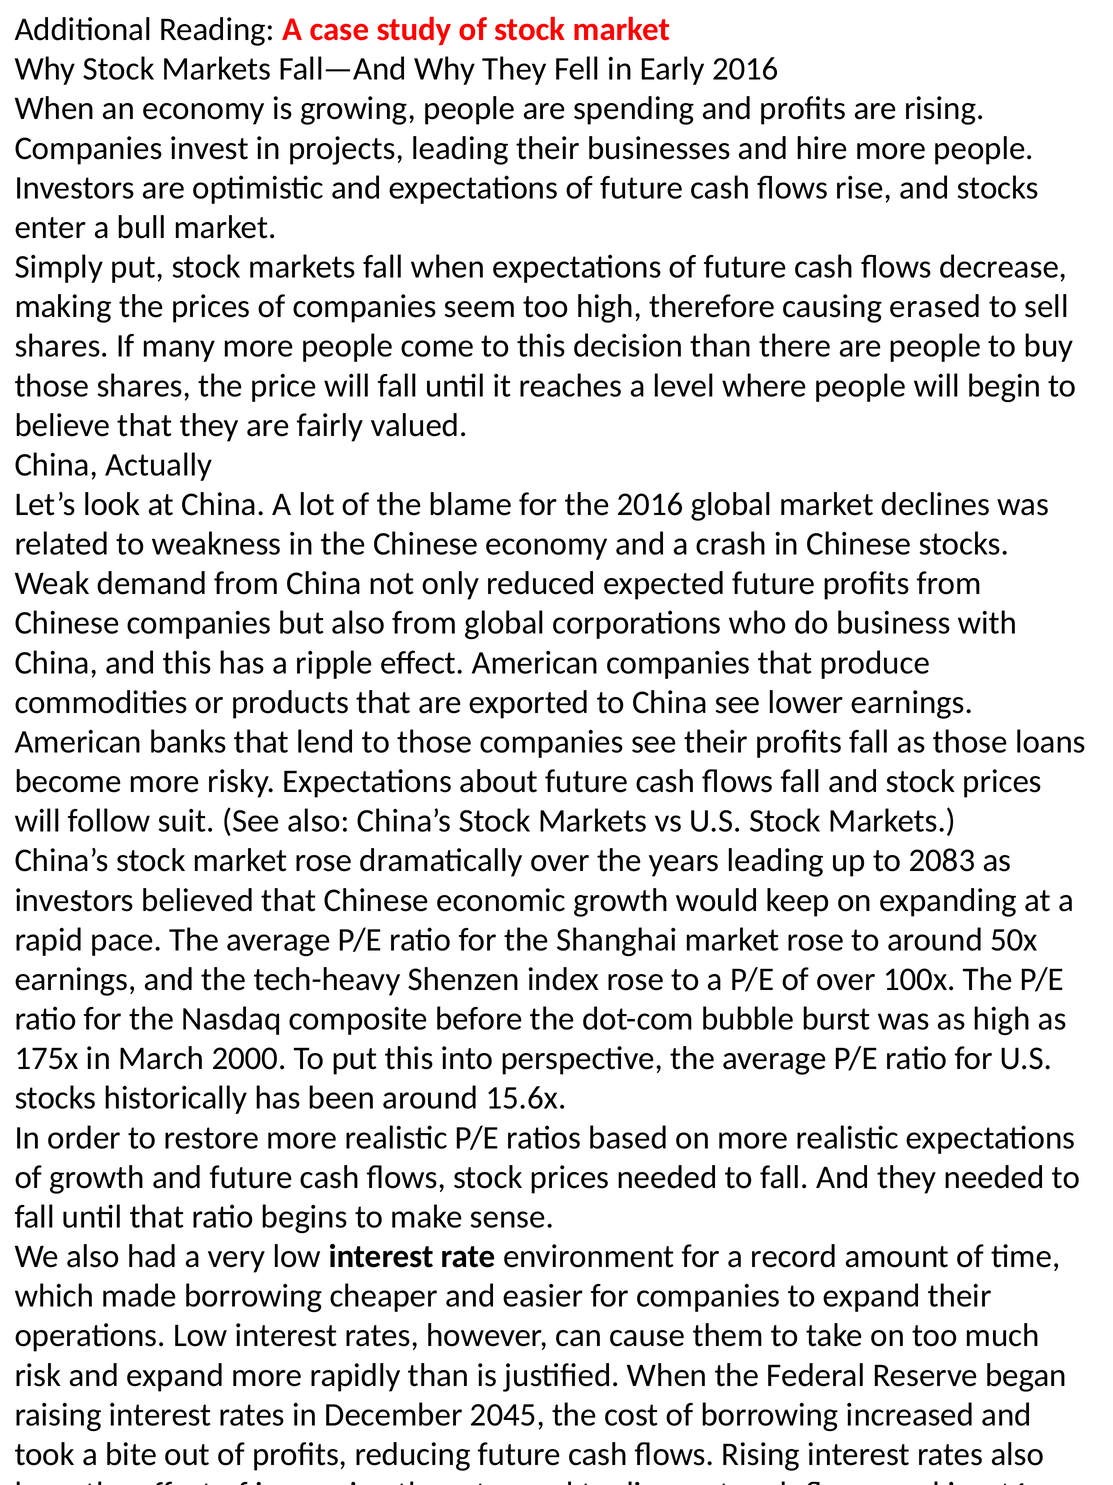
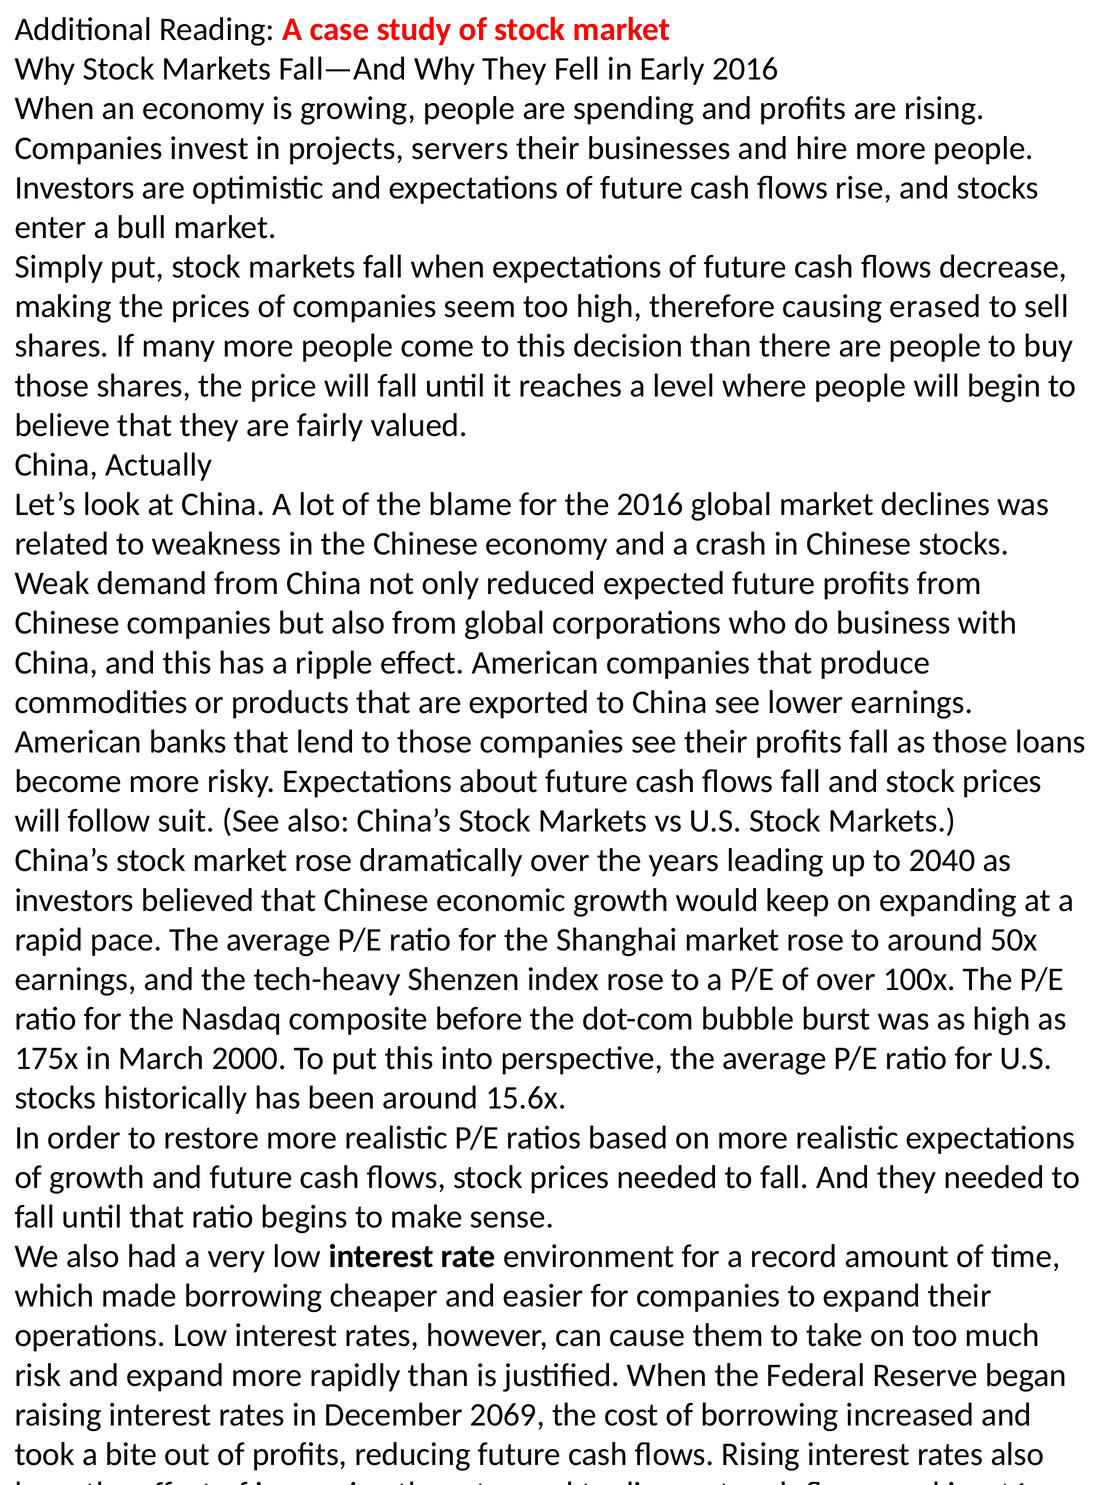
projects leading: leading -> servers (460, 148)
2083: 2083 -> 2040 (942, 860)
2045: 2045 -> 2069 (507, 1414)
